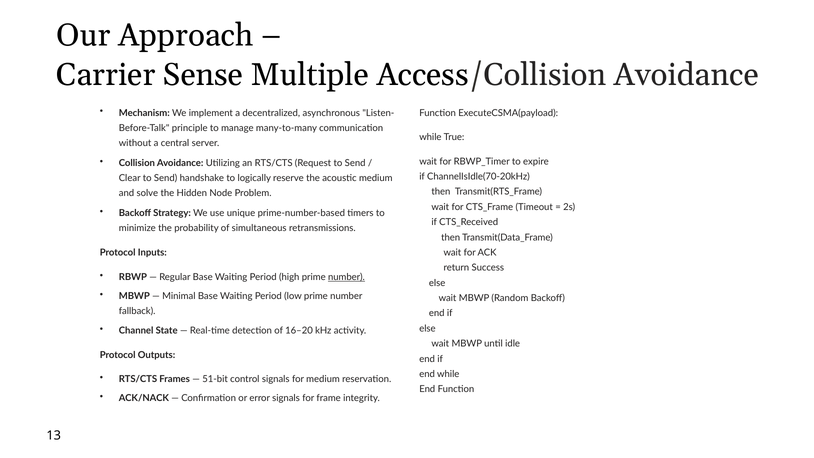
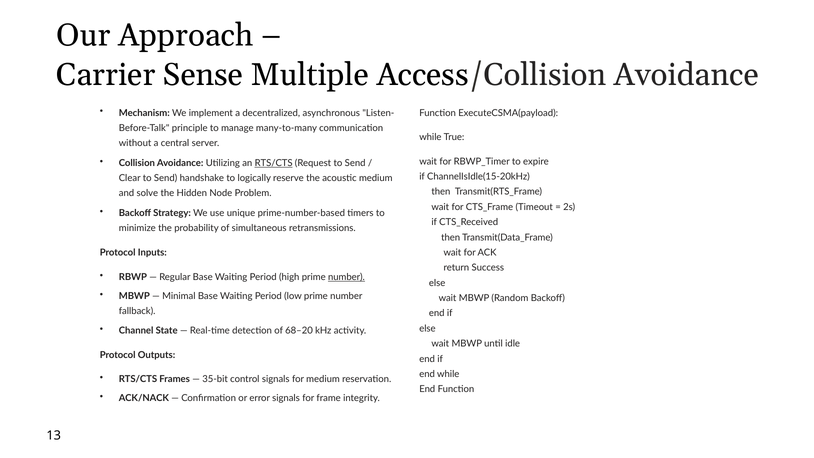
RTS/CTS underline: none -> present (274, 163)
ChannelIsIdle(70-20kHz: ChannelIsIdle(70-20kHz -> ChannelIsIdle(15-20kHz (478, 177)
16–20: 16–20 -> 68–20 (299, 330)
51-bit: 51-bit -> 35-bit (215, 379)
